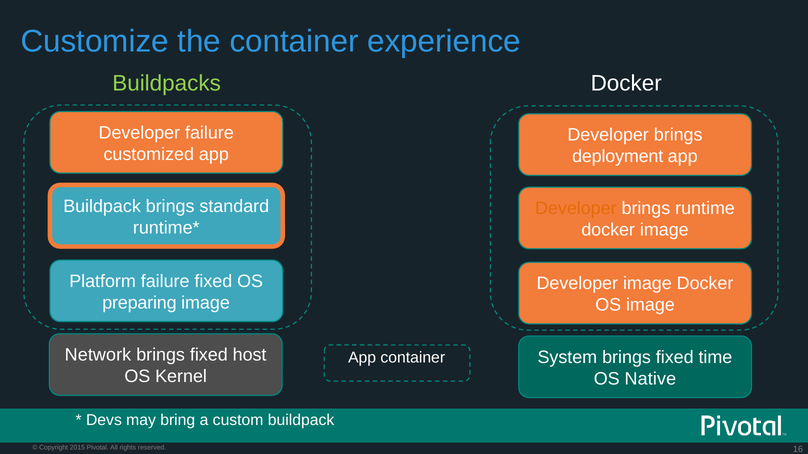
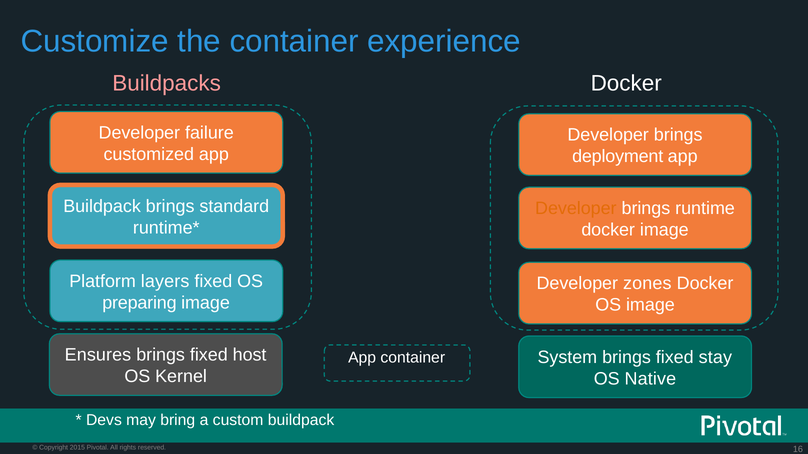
Buildpacks colour: light green -> pink (167, 83)
Platform failure: failure -> layers (165, 282)
Developer image: image -> zones (647, 284)
Network: Network -> Ensures (98, 355)
time: time -> stay (715, 358)
